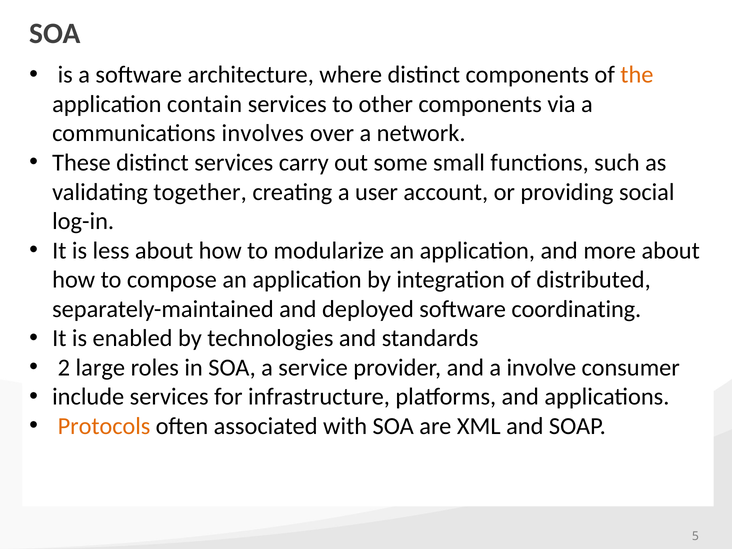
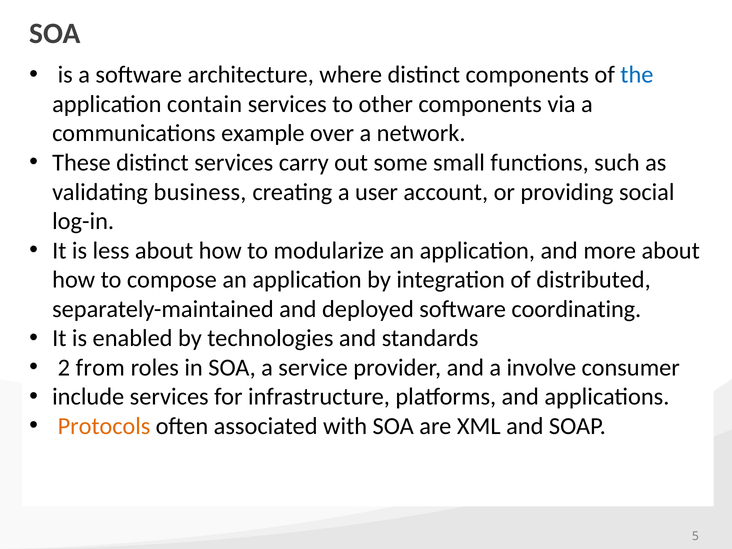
the colour: orange -> blue (637, 75)
involves: involves -> example (263, 133)
together: together -> business (200, 192)
large: large -> from (100, 368)
